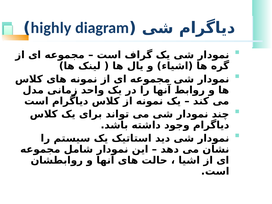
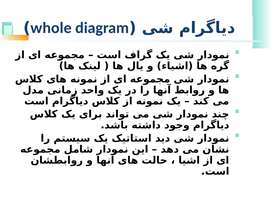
highly: highly -> whole (51, 28)
